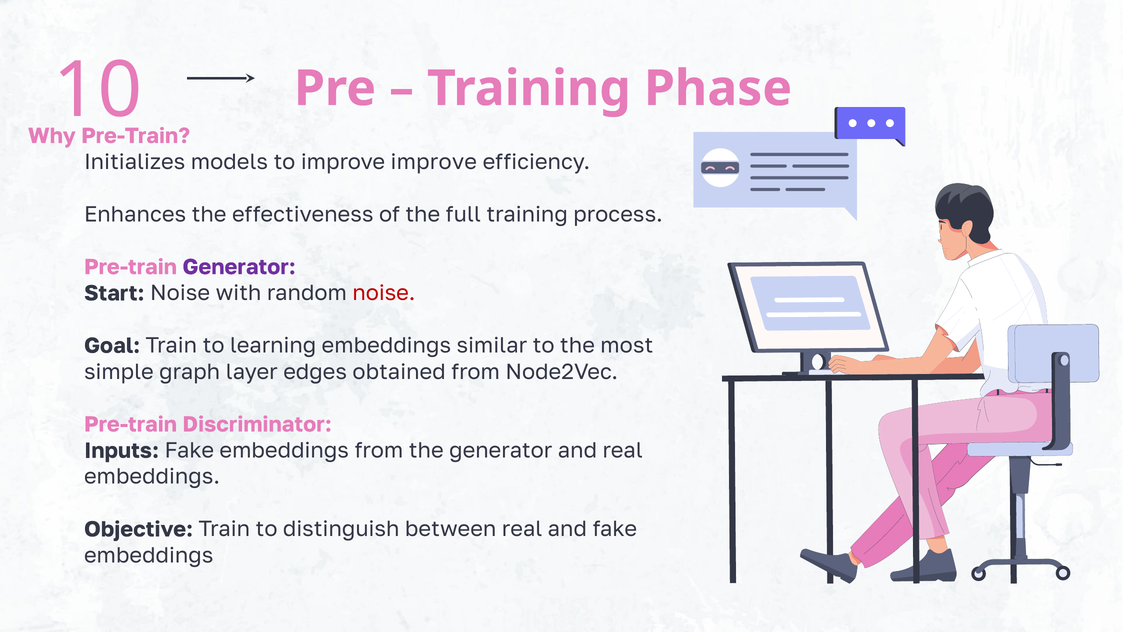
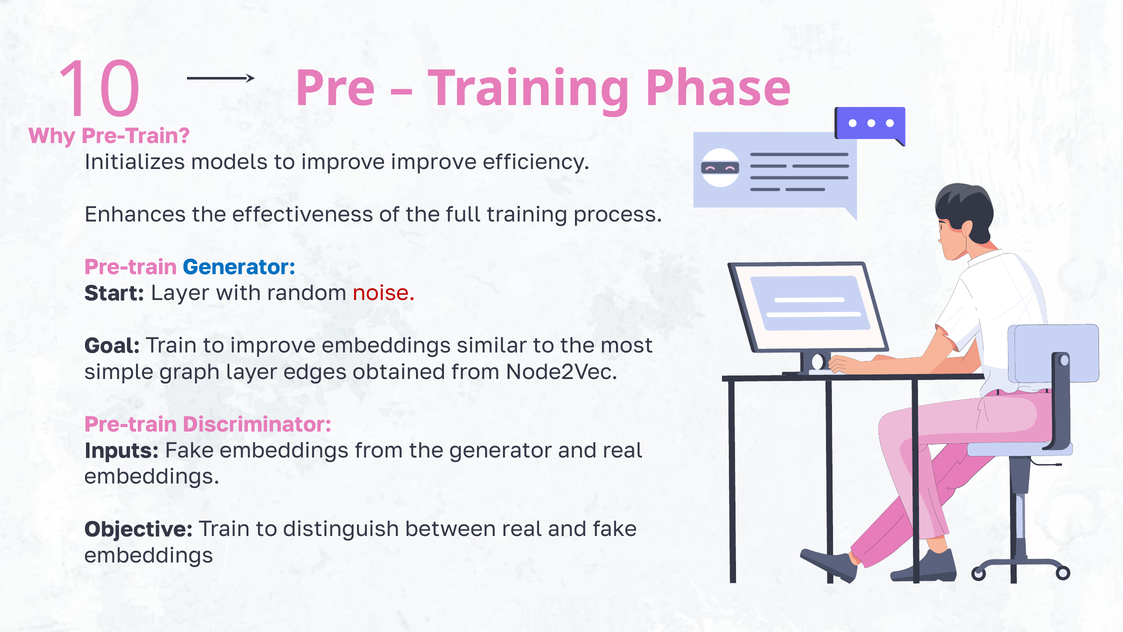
Generator colour: purple -> blue (239, 267)
Start Noise: Noise -> Layer (180, 293)
Train to learning: learning -> improve (273, 345)
